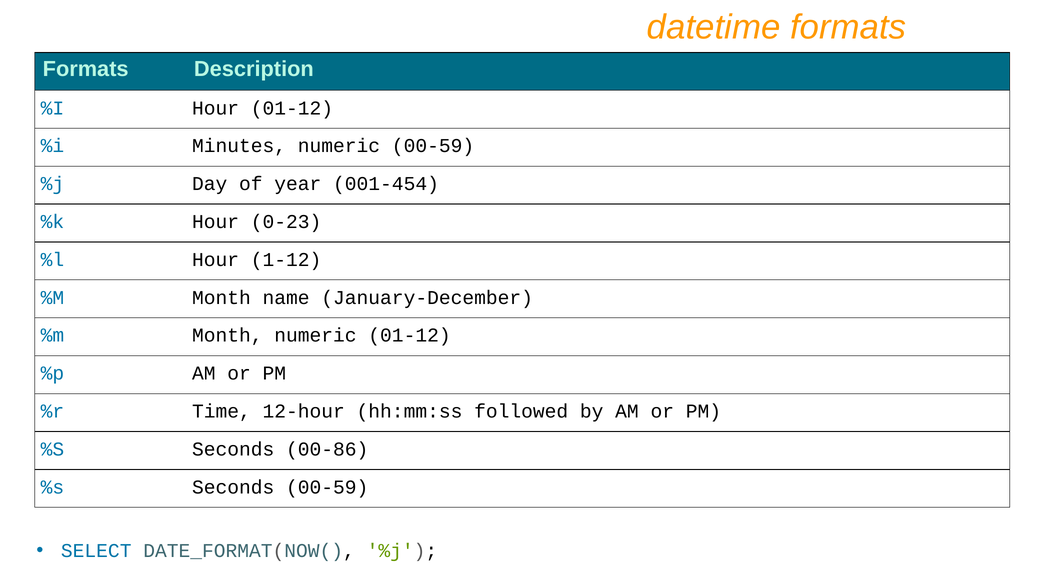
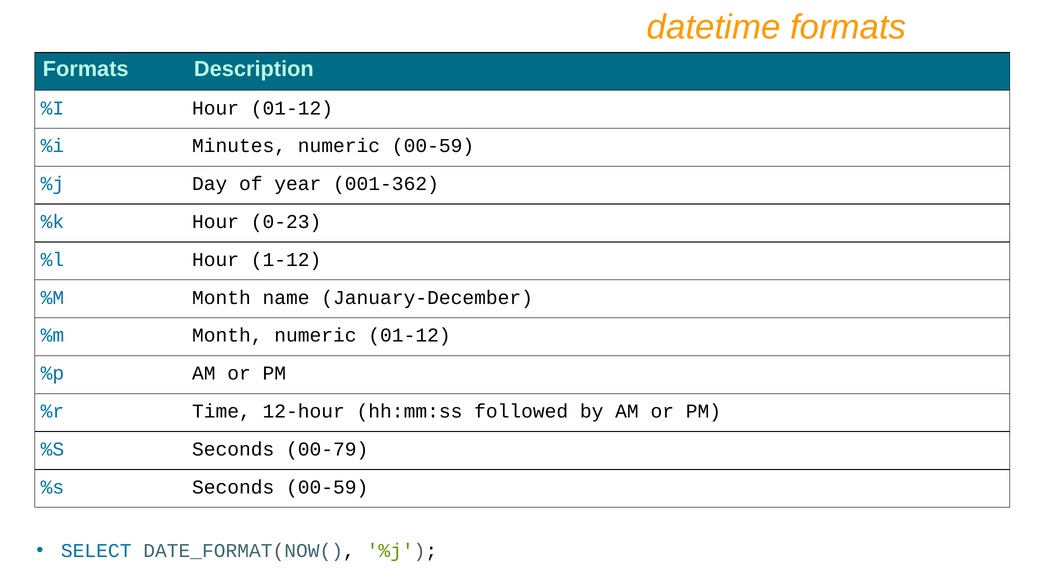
001-454: 001-454 -> 001-362 (386, 184)
00-86: 00-86 -> 00-79 (327, 449)
